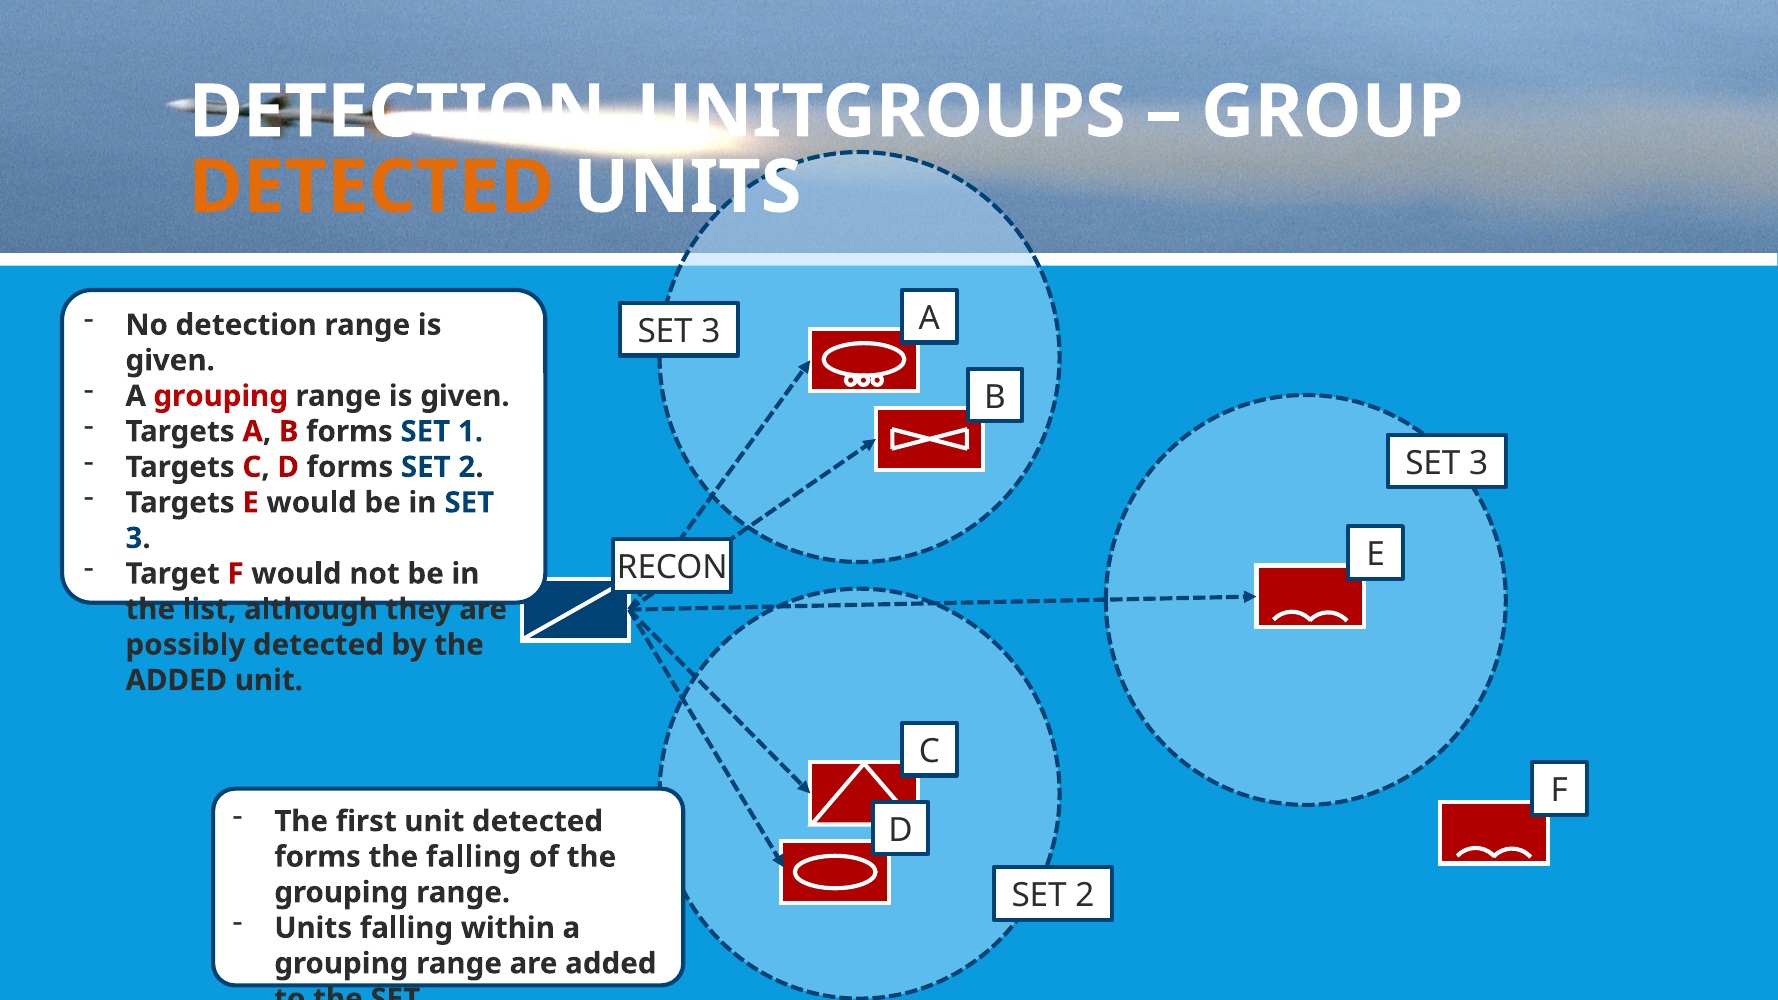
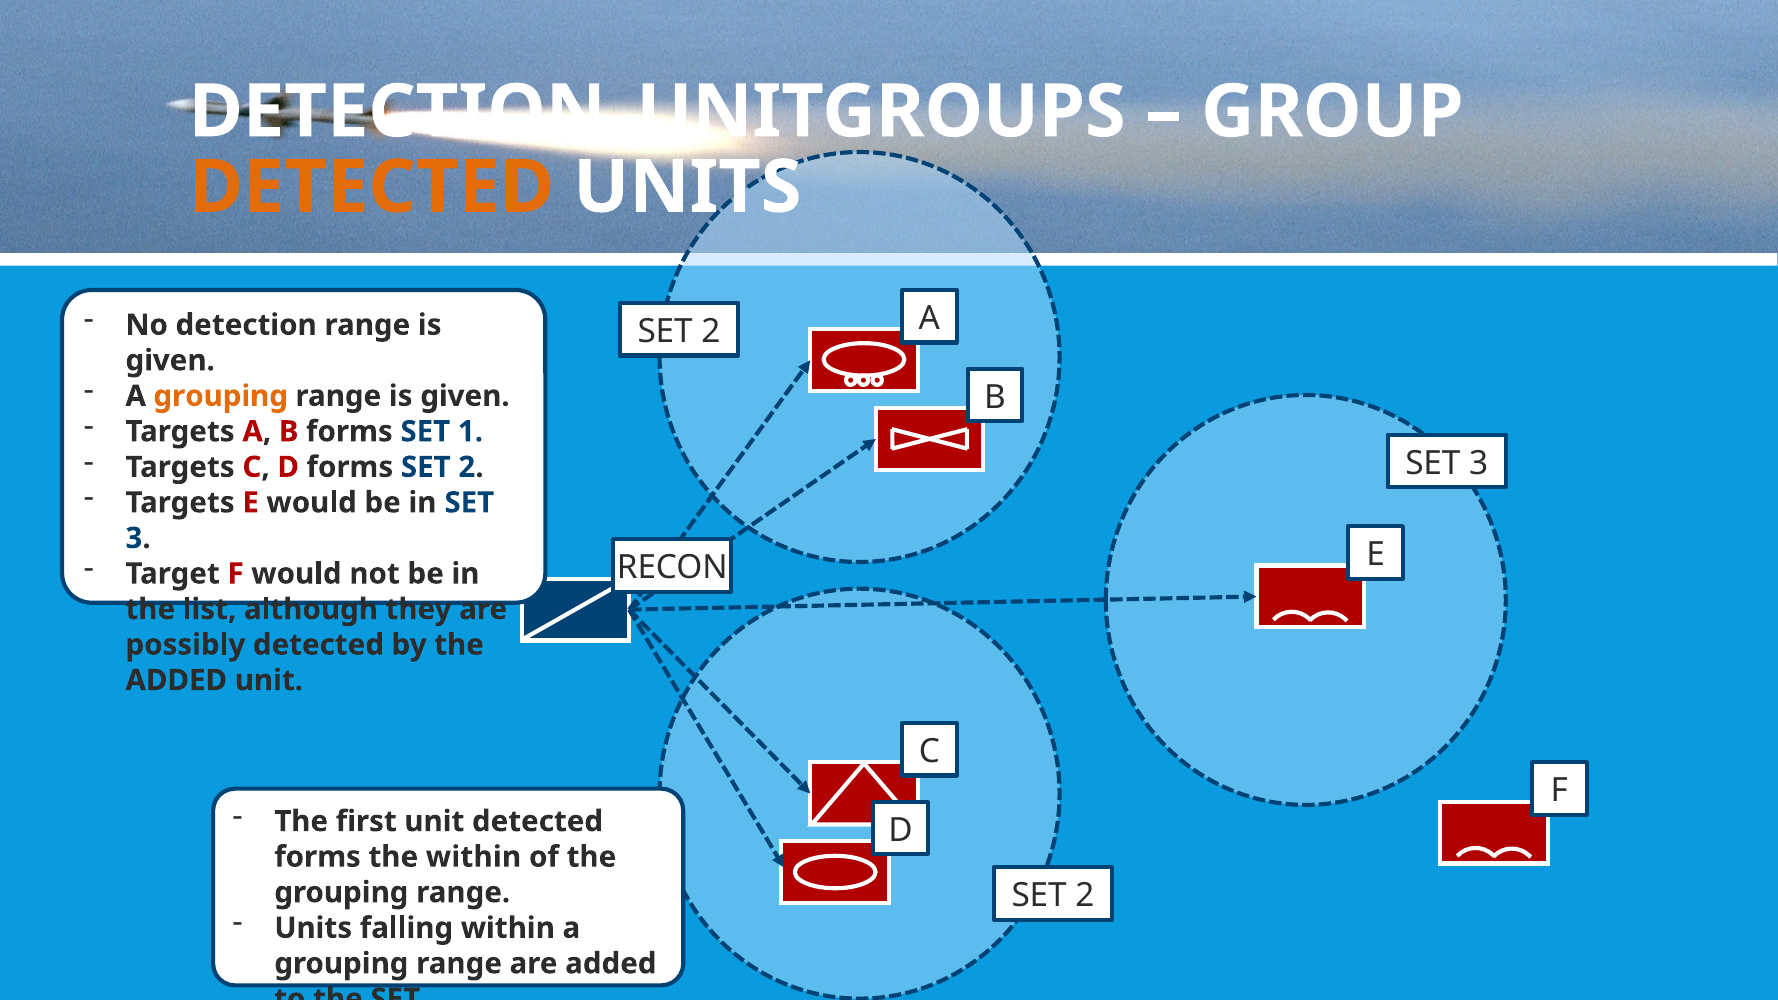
3: 3 -> 2 (711, 332)
grouping colour: red -> orange (221, 396)
the falling: falling -> within (473, 857)
